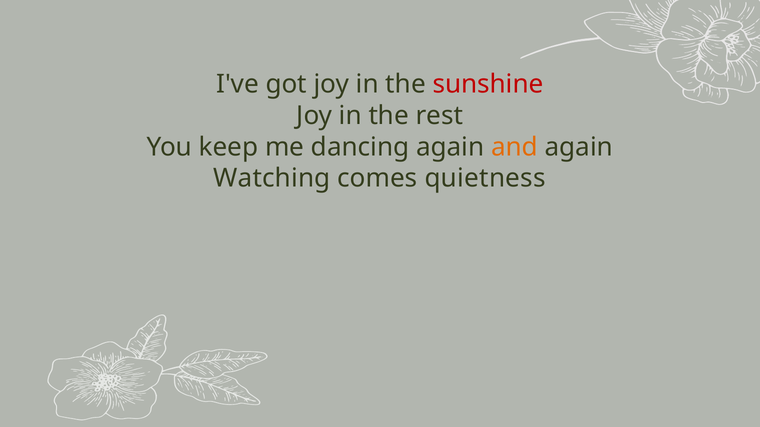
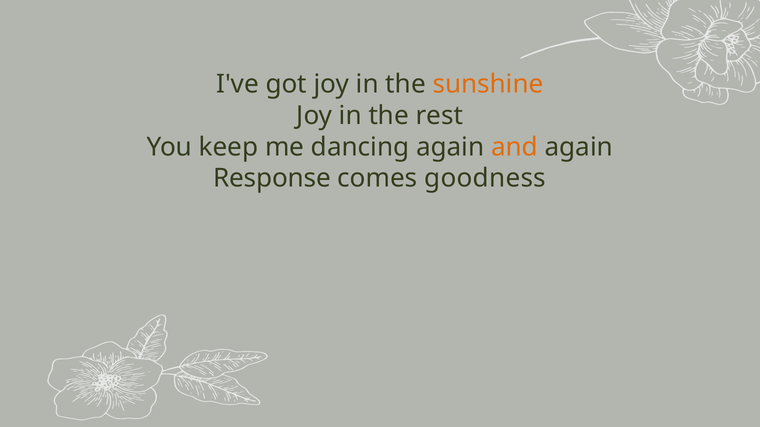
sunshine colour: red -> orange (488, 84)
Watching: Watching -> Response (272, 178)
quietness: quietness -> goodness (485, 178)
